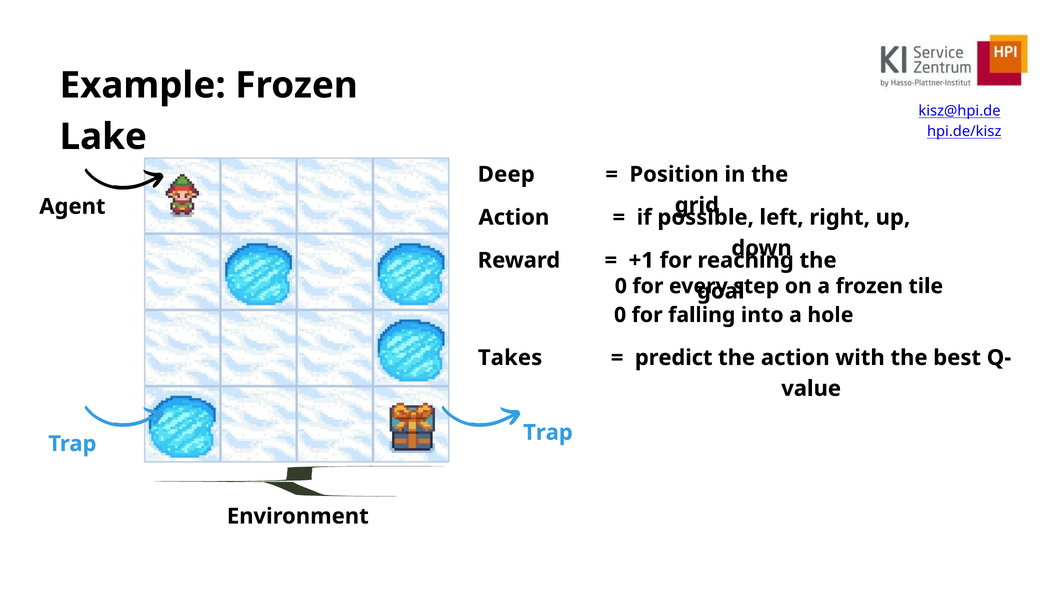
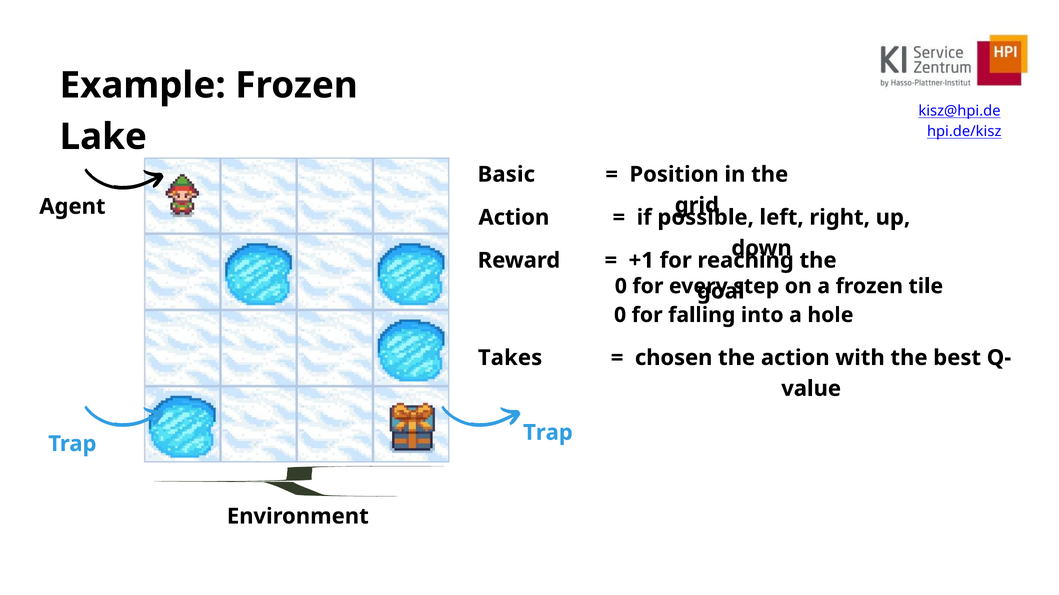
Deep: Deep -> Basic (506, 175)
predict: predict -> chosen (674, 358)
